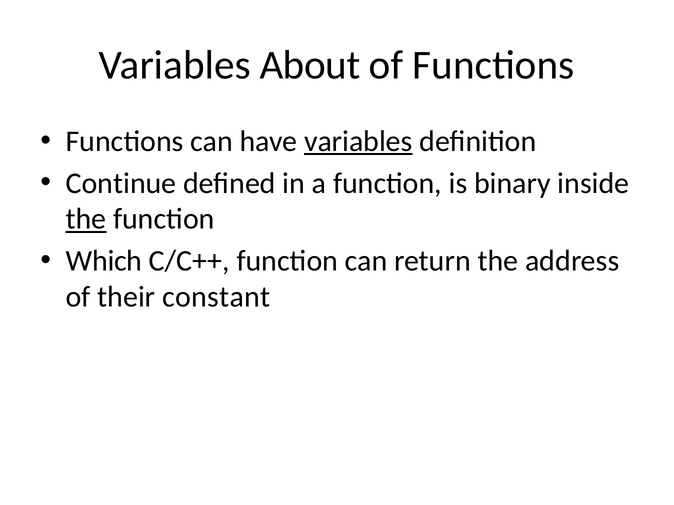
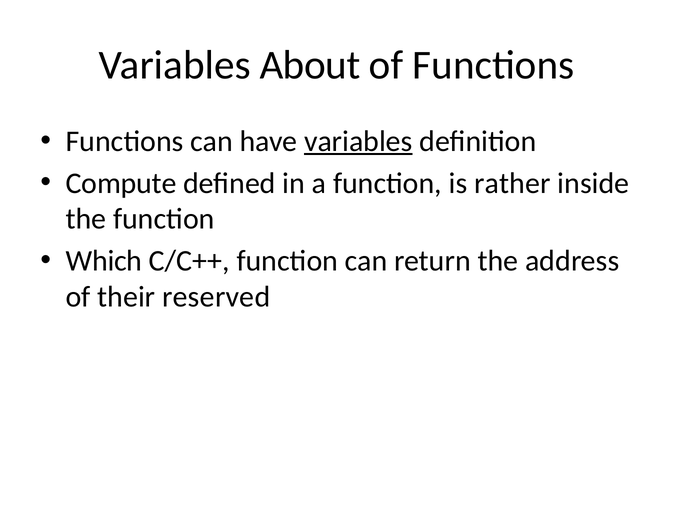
Continue: Continue -> Compute (121, 183)
binary: binary -> rather (512, 183)
the underline: present -> none (86, 219)
constant: constant -> reserved (216, 297)
